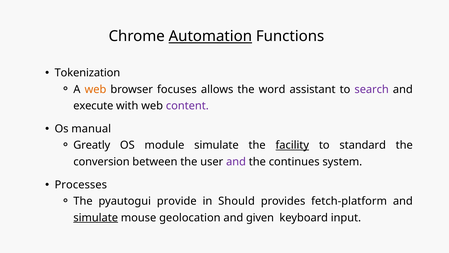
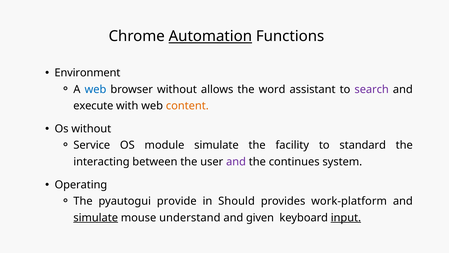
Tokenization: Tokenization -> Environment (87, 73)
web colour: orange -> blue (95, 89)
browser focuses: focuses -> without (177, 89)
content colour: purple -> orange (187, 106)
Os manual: manual -> without (91, 129)
Greatly: Greatly -> Service (92, 145)
facility underline: present -> none (292, 145)
conversion: conversion -> interacting (101, 161)
Processes: Processes -> Operating (81, 185)
fetch-platform: fetch-platform -> work-platform (349, 201)
geolocation: geolocation -> understand (190, 217)
input underline: none -> present (346, 217)
